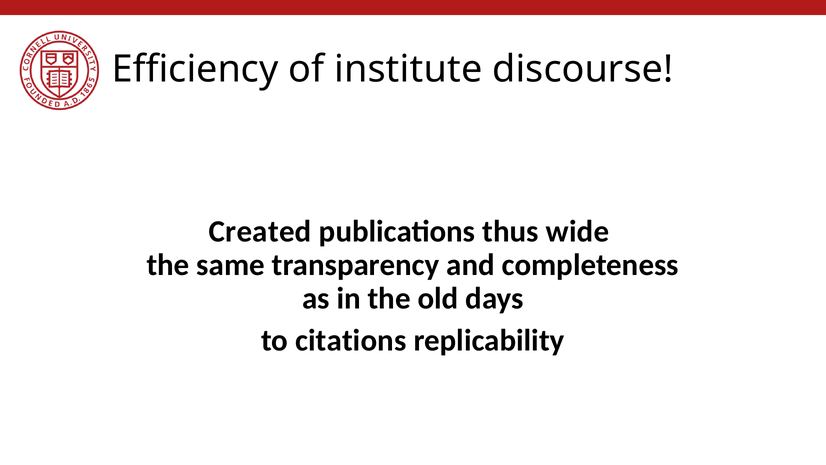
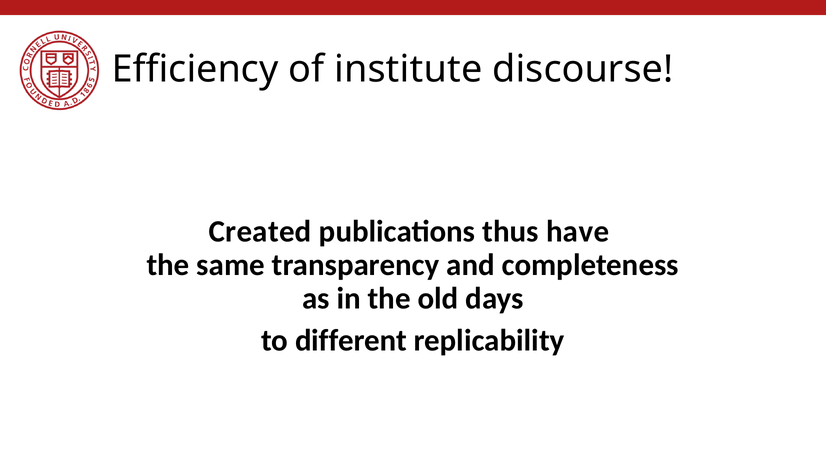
wide: wide -> have (578, 231)
citations: citations -> different (351, 340)
